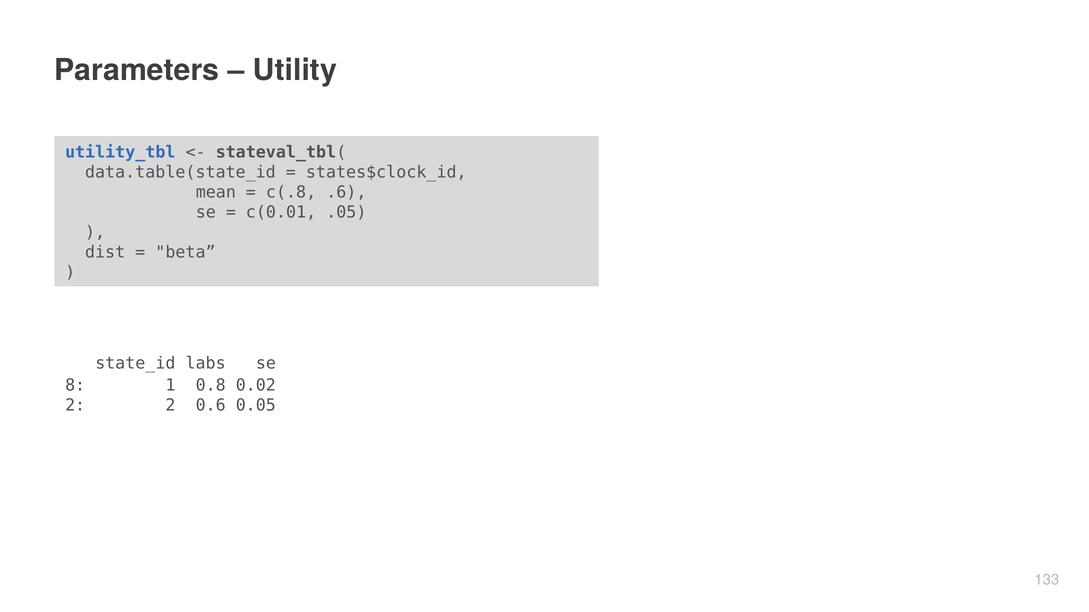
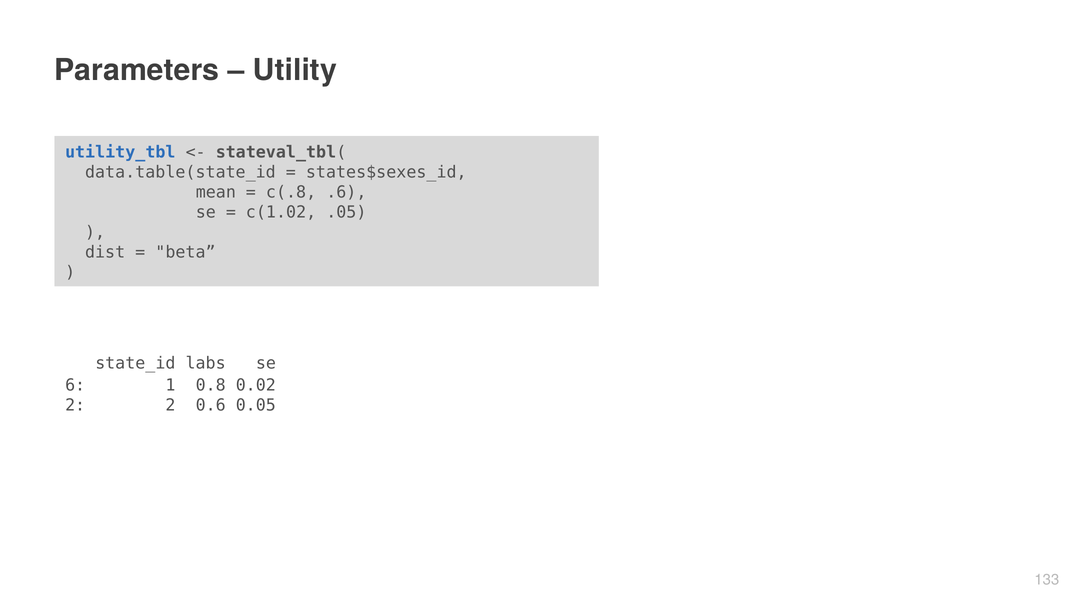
states$clock_id: states$clock_id -> states$sexes_id (386, 173)
c(0.01: c(0.01 -> c(1.02 (281, 213)
8: 8 -> 6 (75, 386)
